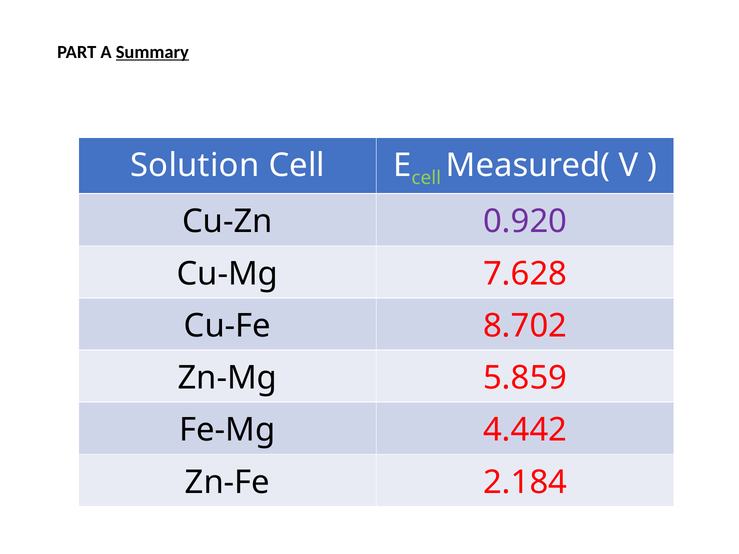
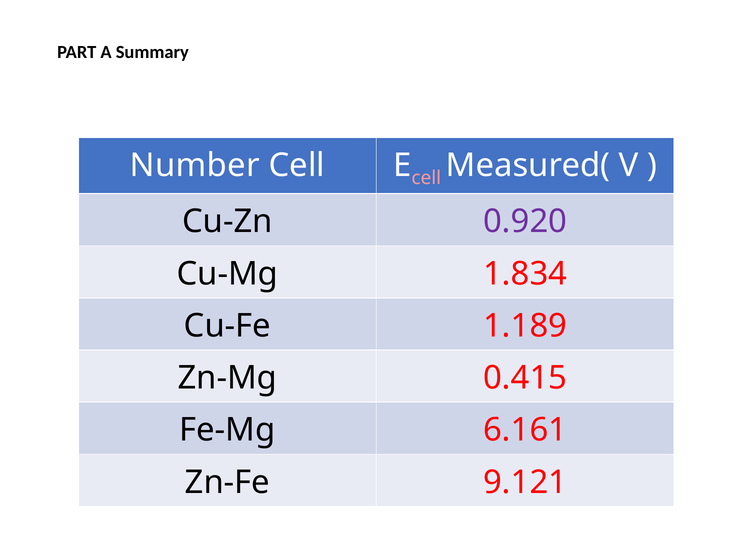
Summary underline: present -> none (152, 52)
Solution: Solution -> Number (195, 165)
cell colour: light green -> pink (426, 178)
7.628: 7.628 -> 1.834 (525, 274)
8.702: 8.702 -> 1.189 (525, 326)
5.859: 5.859 -> 0.415 (525, 378)
4.442: 4.442 -> 6.161 (525, 430)
2.184: 2.184 -> 9.121 (525, 482)
